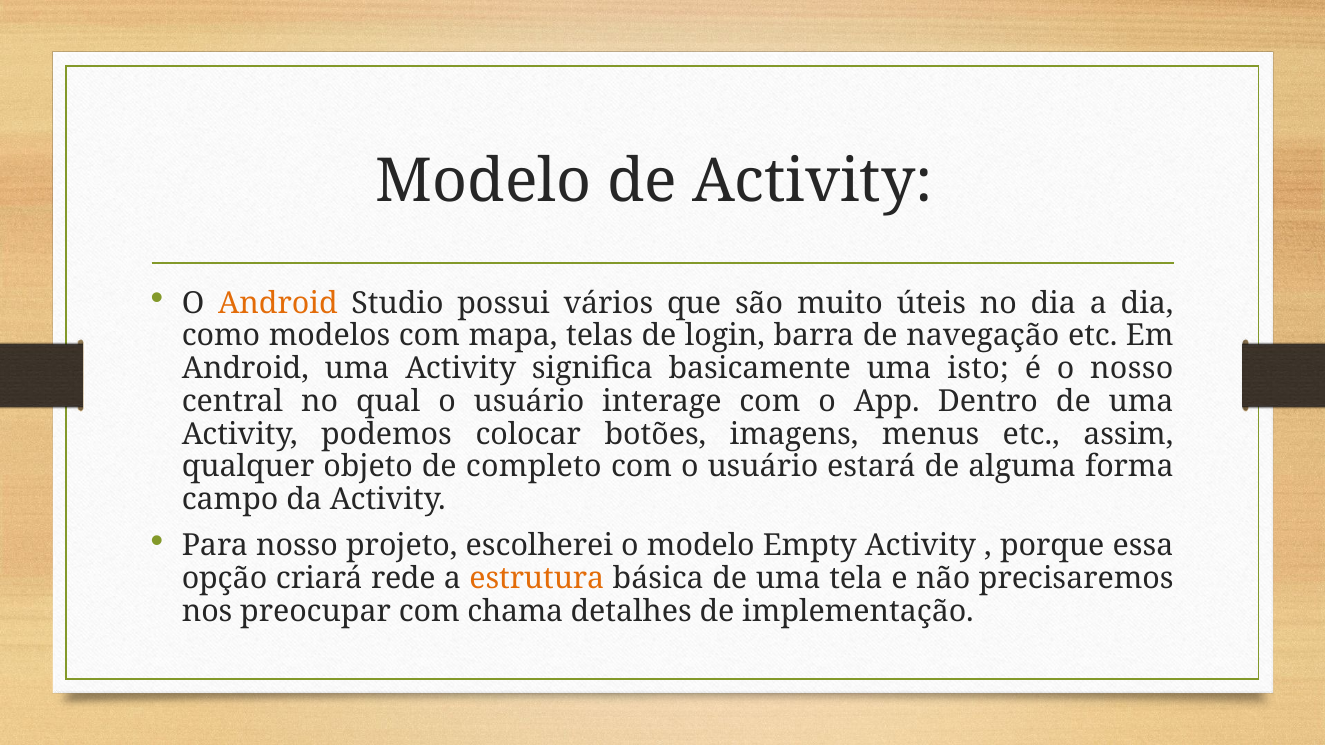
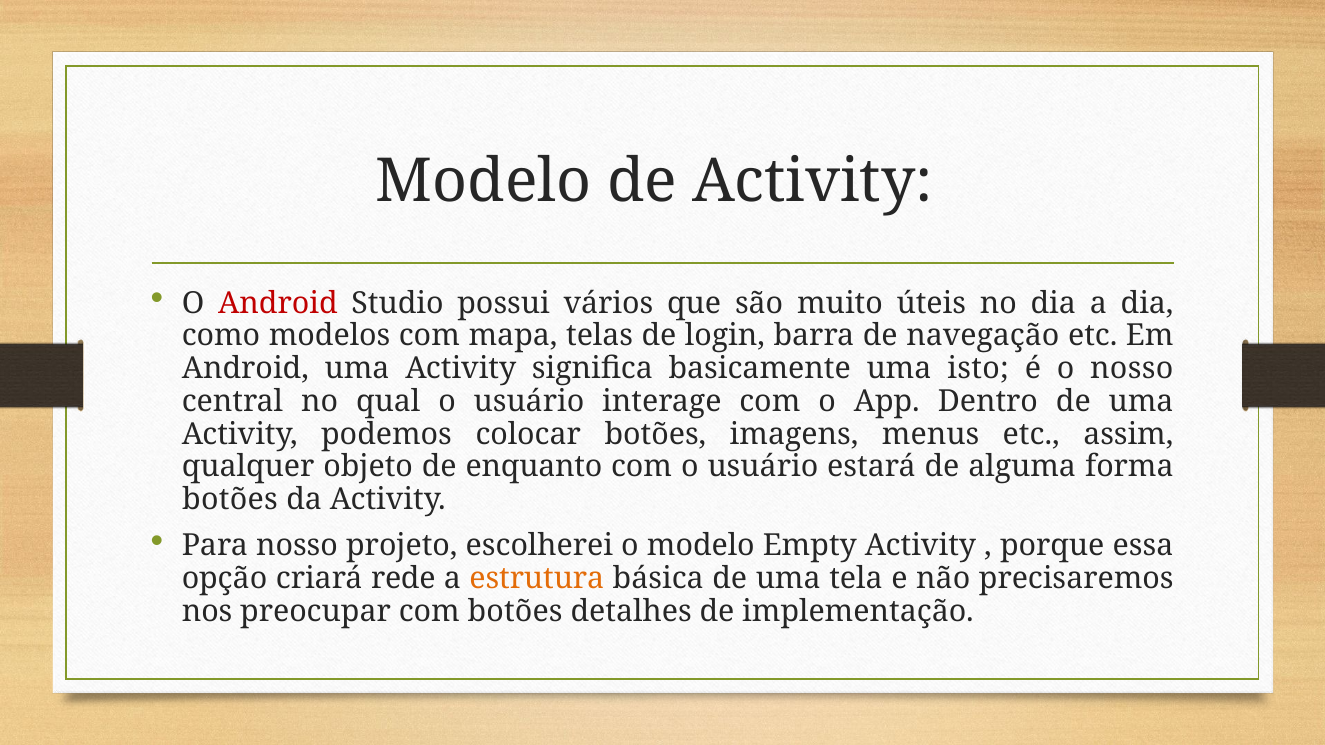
Android colour: orange -> red (278, 303)
completo: completo -> enquanto (534, 467)
campo: campo -> botões (230, 500)
com chama: chama -> botões (515, 612)
